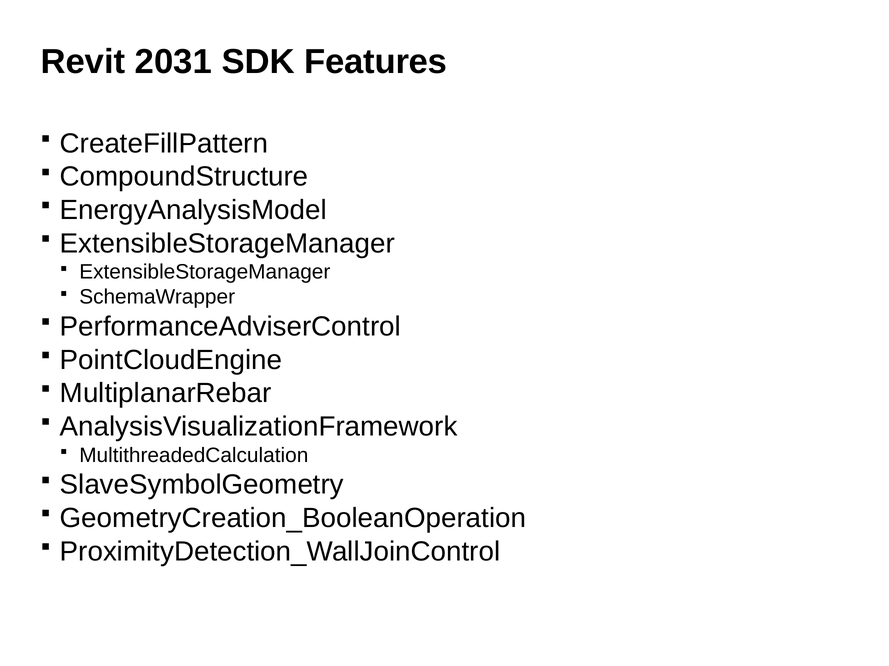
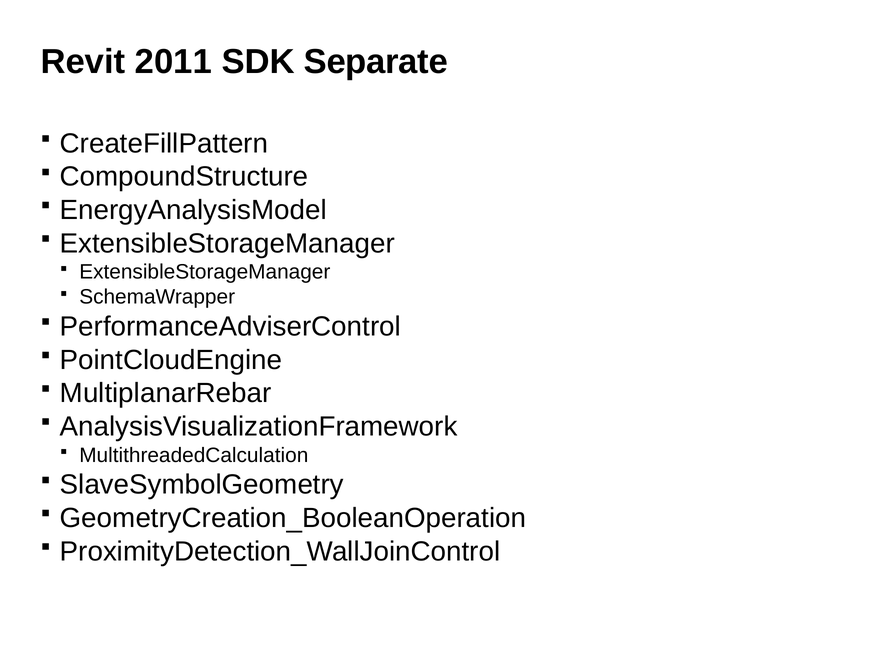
2031: 2031 -> 2011 (173, 62)
Features: Features -> Separate (376, 62)
